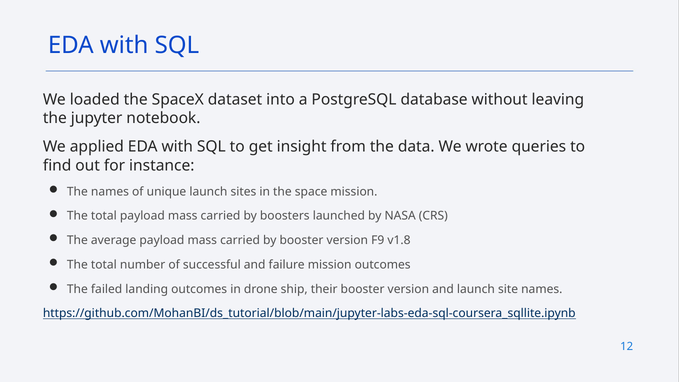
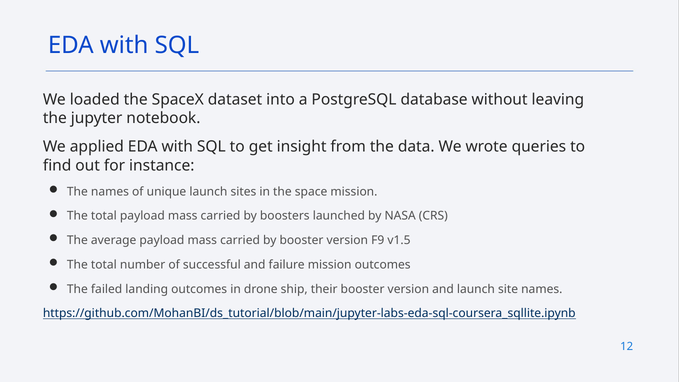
v1.8: v1.8 -> v1.5 (399, 240)
